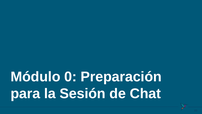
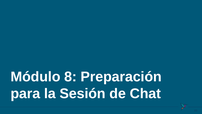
0: 0 -> 8 (71, 76)
